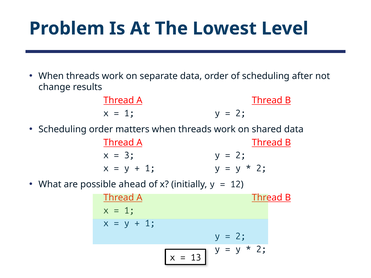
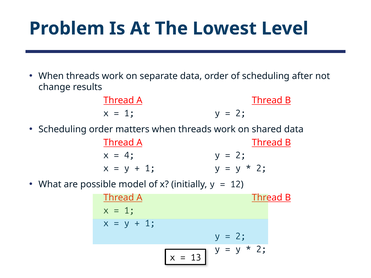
3: 3 -> 4 (129, 156)
ahead: ahead -> model (132, 184)
